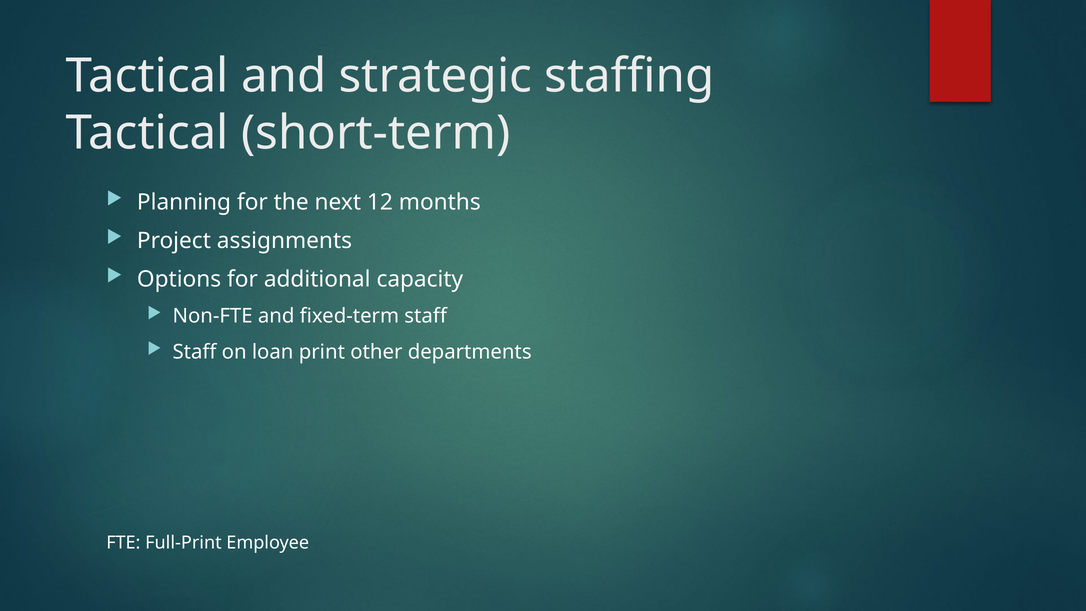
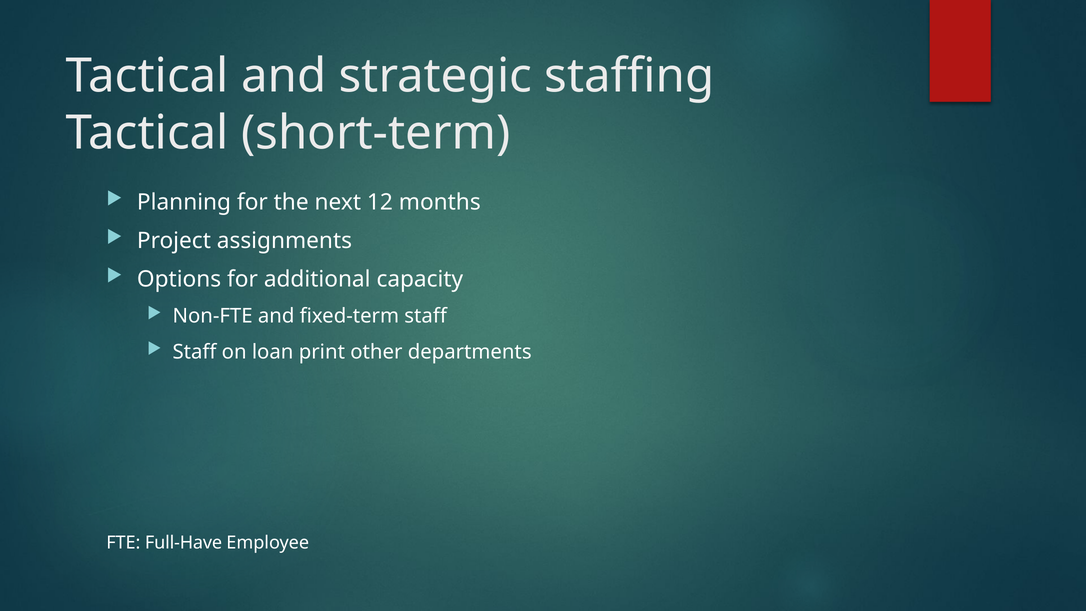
Full-Print: Full-Print -> Full-Have (184, 543)
